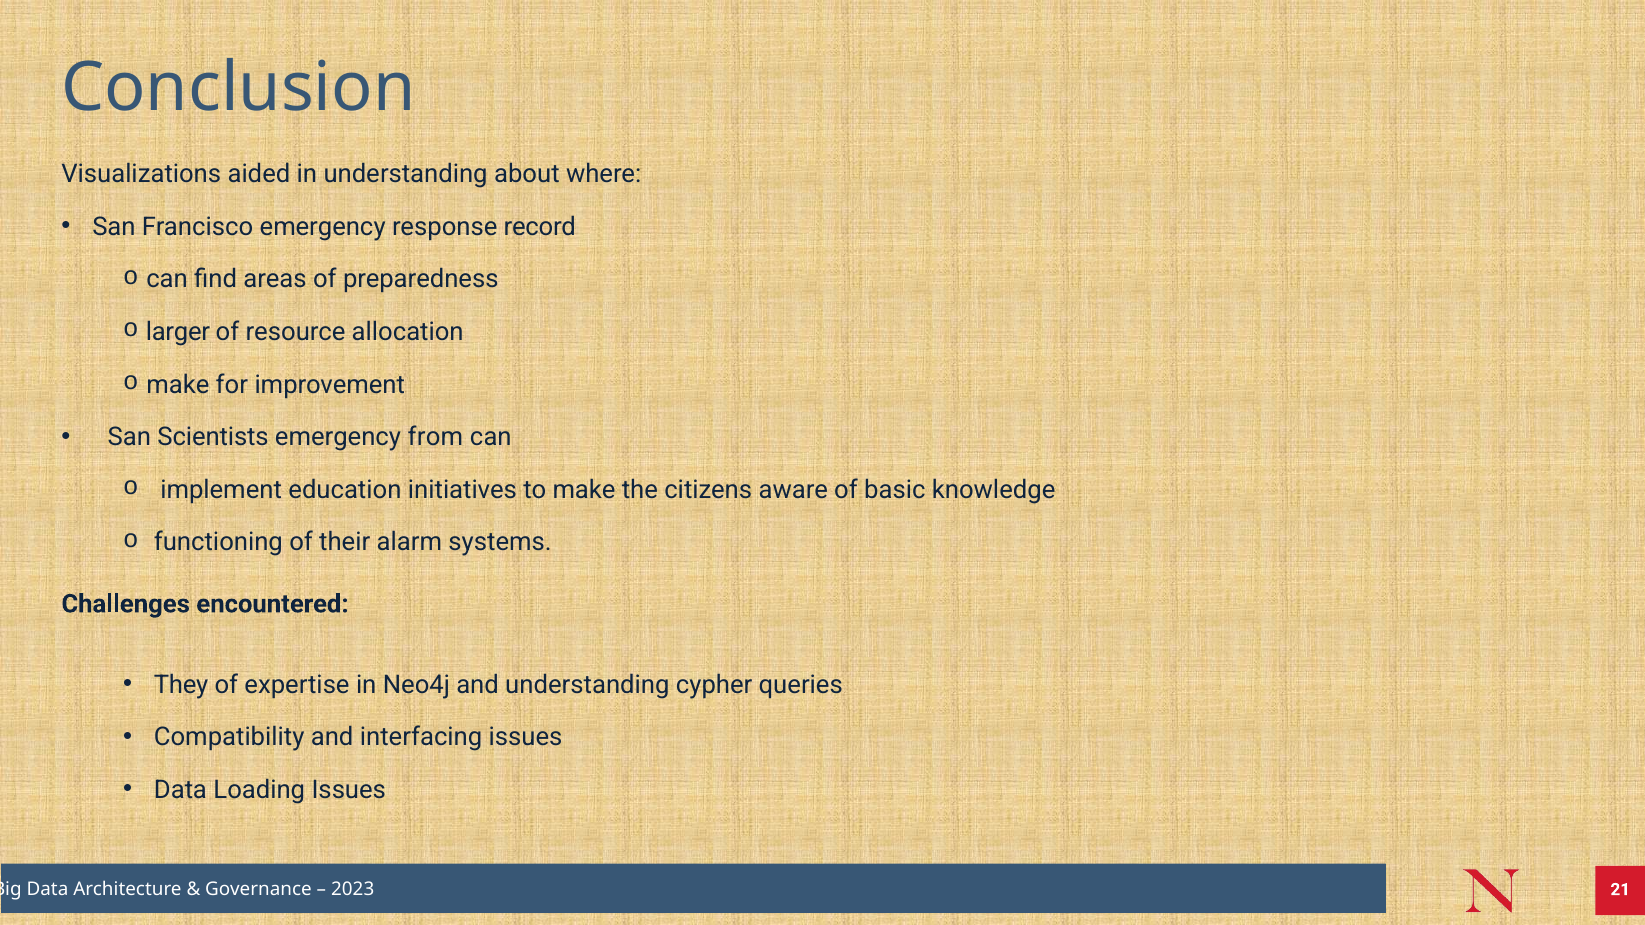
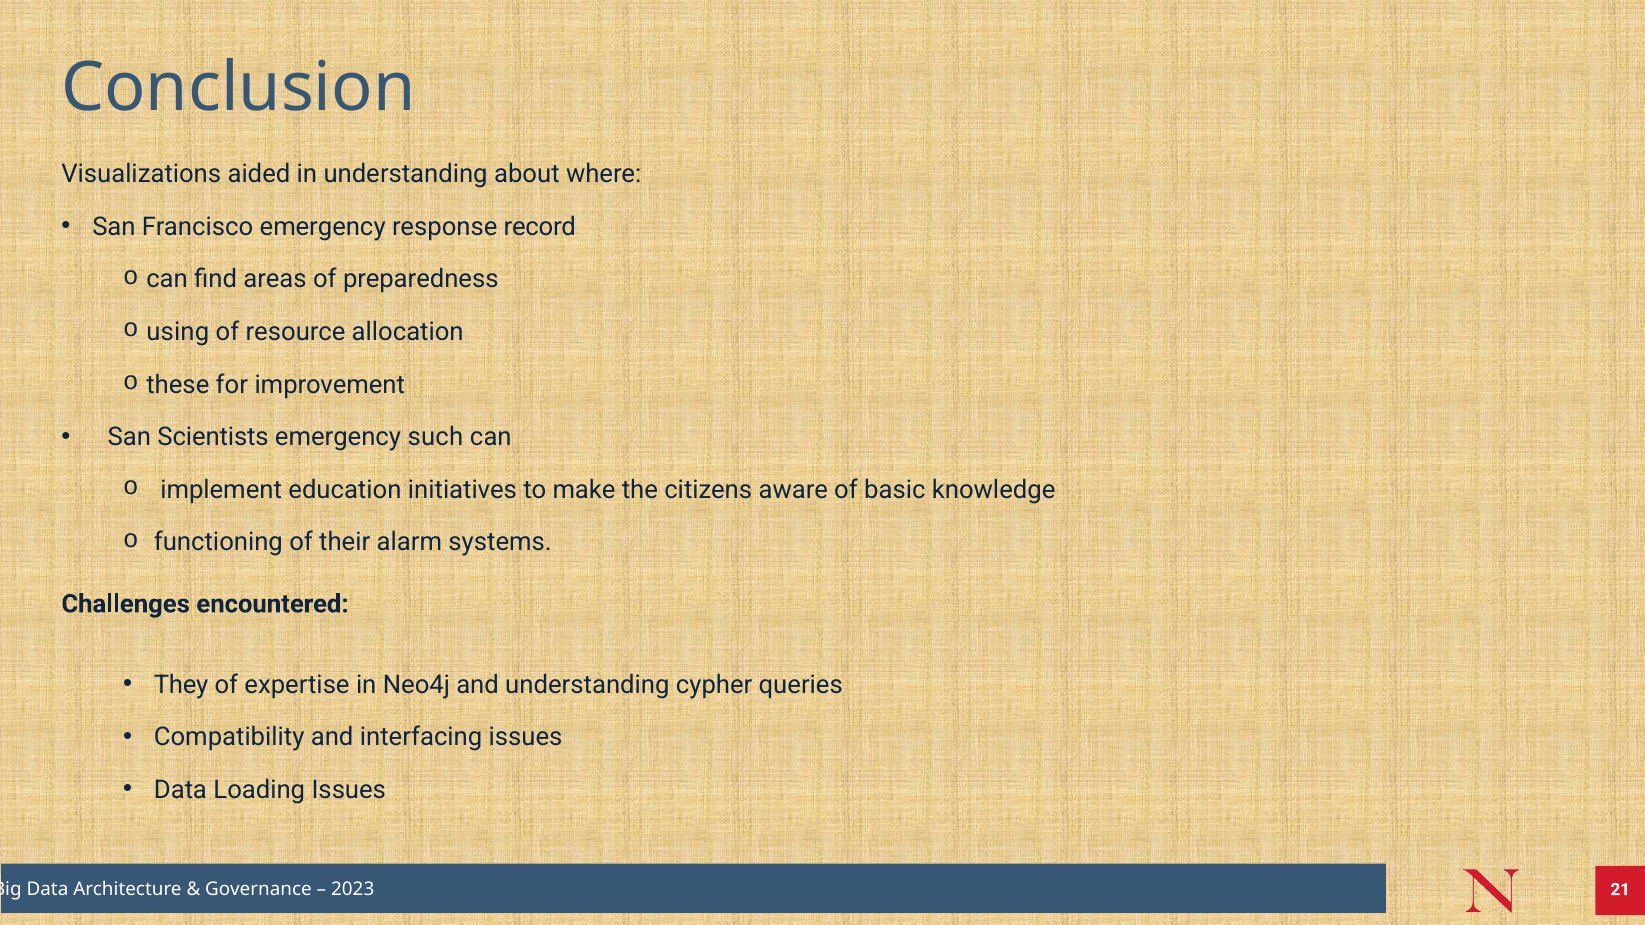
larger: larger -> using (178, 332)
make: make -> these (178, 385)
from: from -> such (435, 437)
